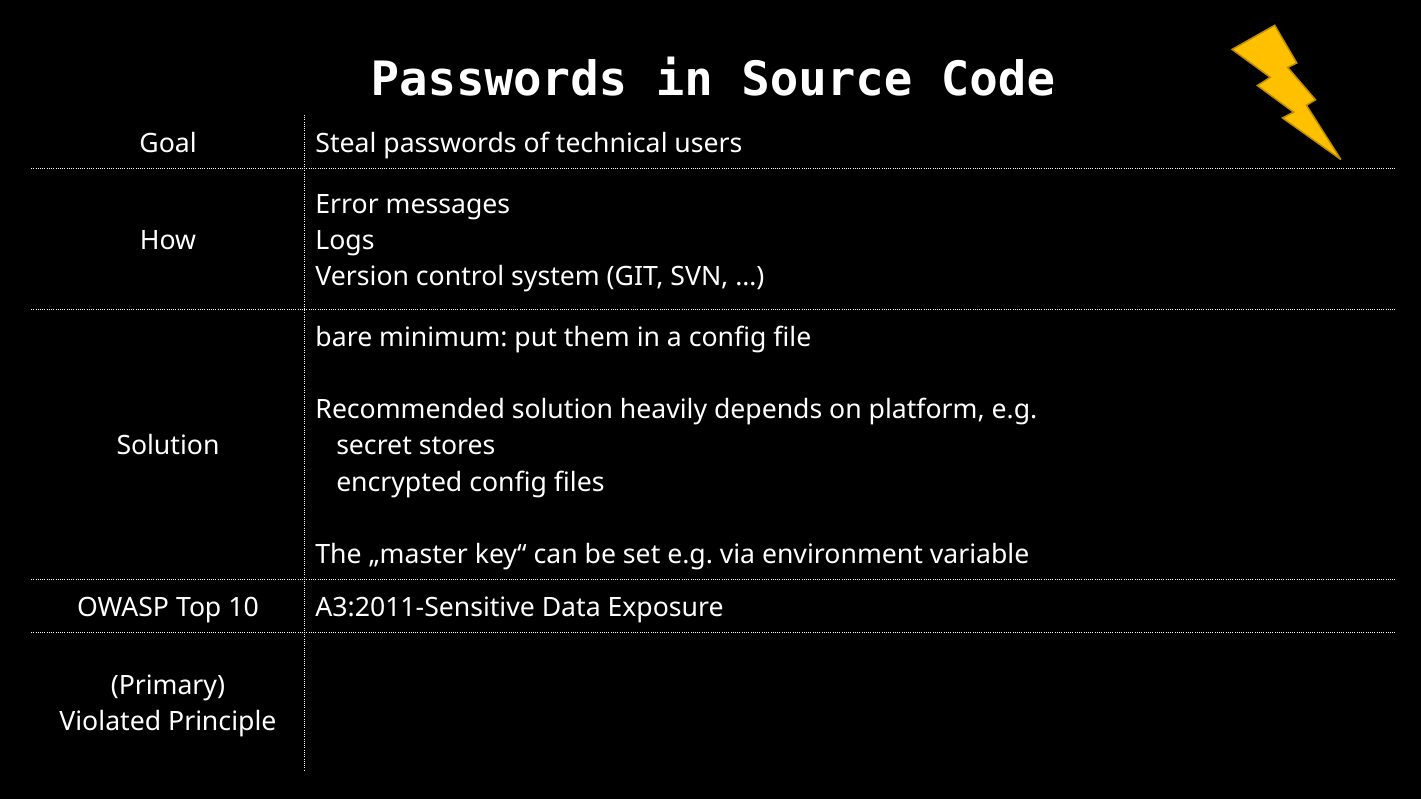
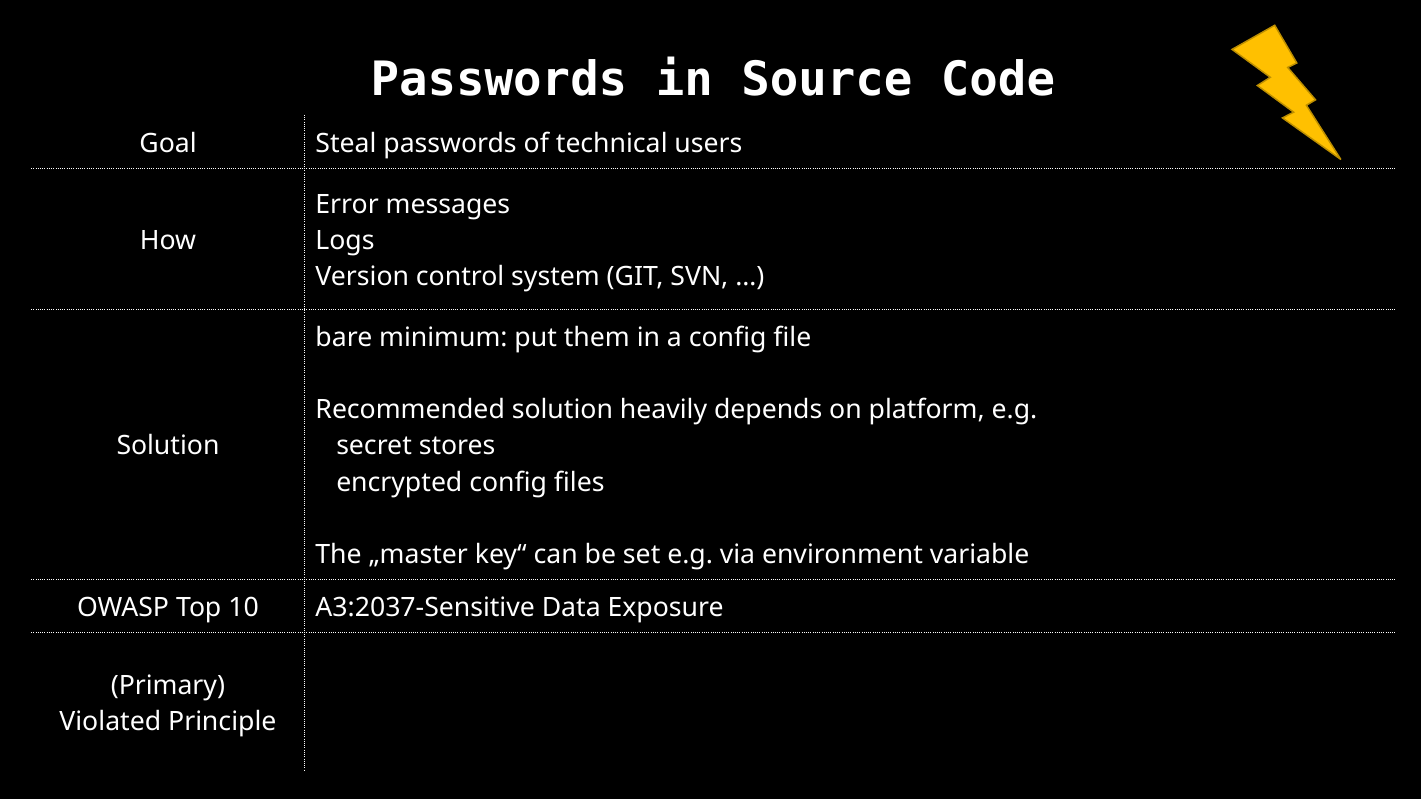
A3:2011-Sensitive: A3:2011-Sensitive -> A3:2037-Sensitive (425, 608)
